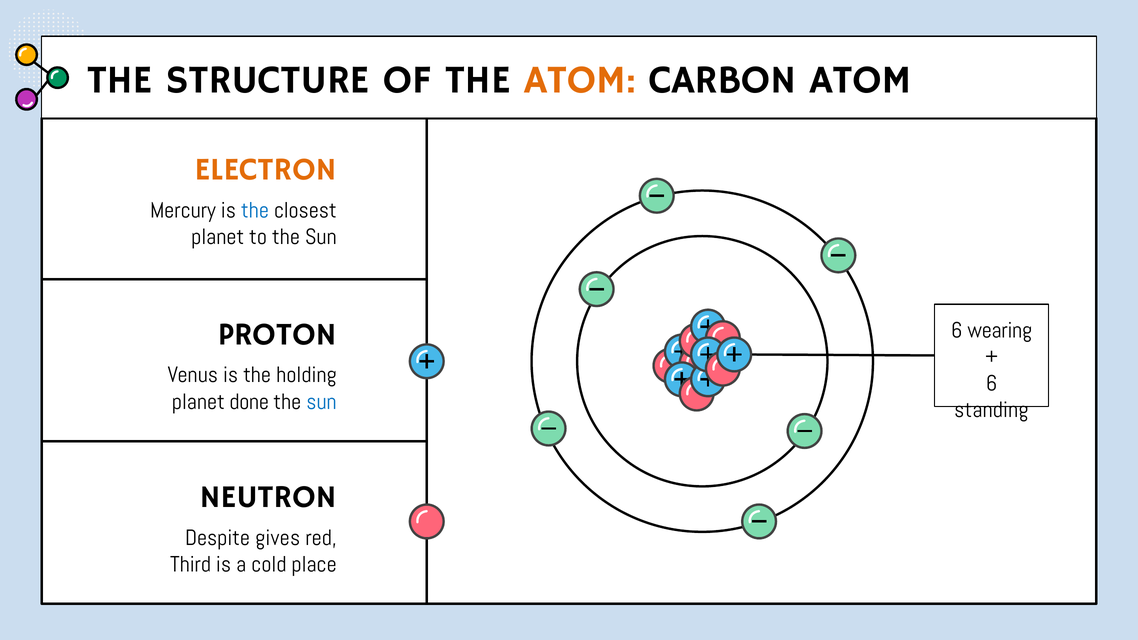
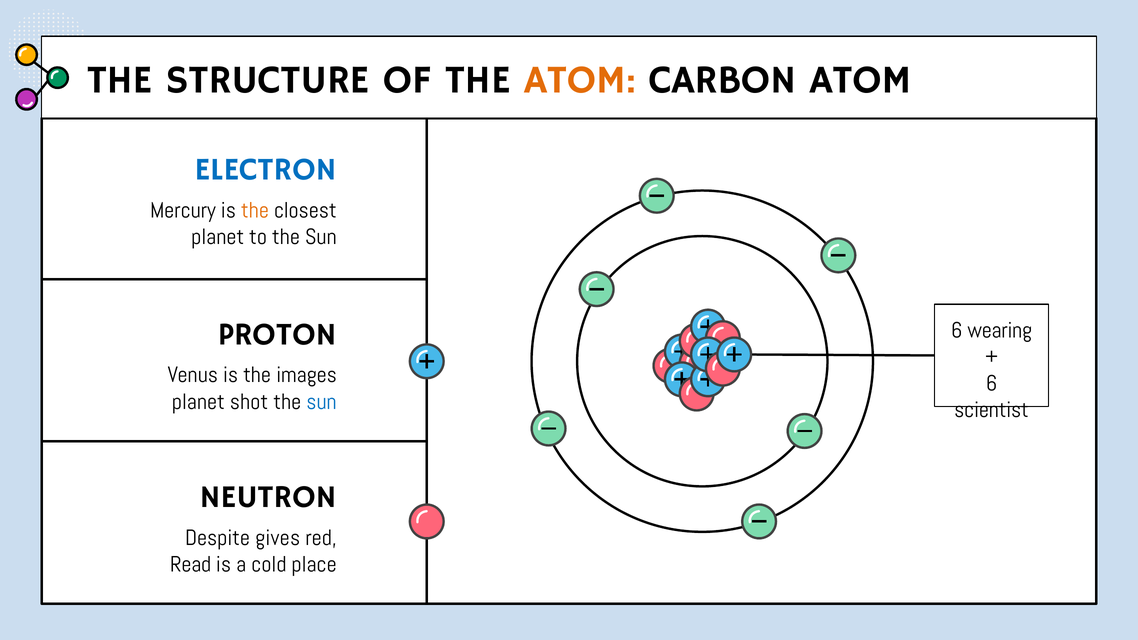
ELECTRON colour: orange -> blue (266, 170)
the colour: blue -> orange (255, 211)
holding: holding -> images (307, 375)
done: done -> shot (249, 402)
standing: standing -> scientist (991, 410)
Third: Third -> Read (191, 564)
